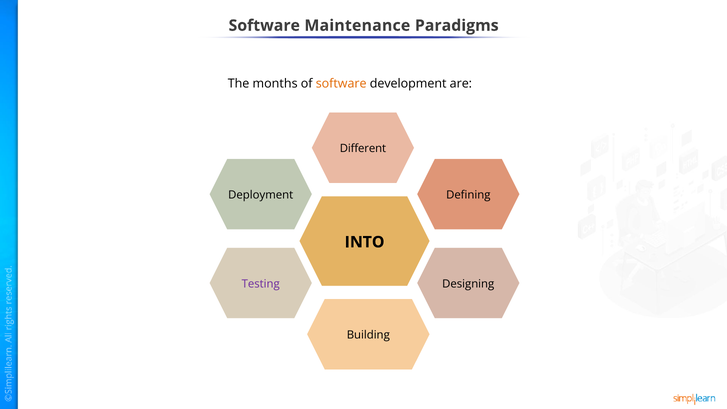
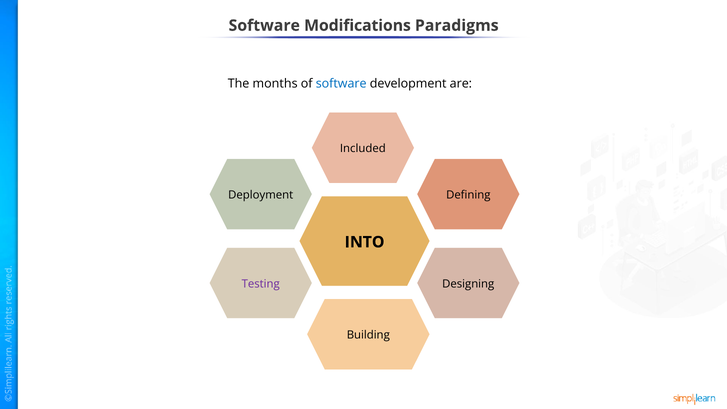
Maintenance: Maintenance -> Modifications (357, 26)
software colour: orange -> blue (341, 84)
Different: Different -> Included (363, 149)
